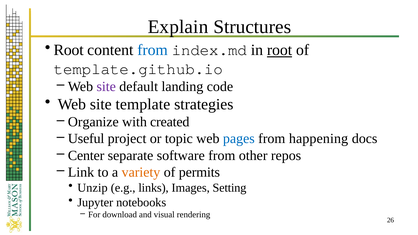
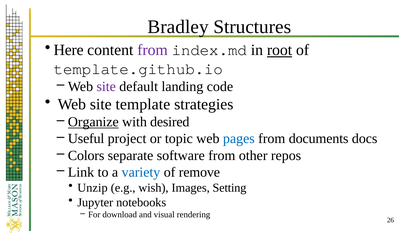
Explain: Explain -> Bradley (178, 27)
Root: Root -> Here (69, 50)
from colour: blue -> purple (152, 50)
Organize underline: none -> present (93, 122)
created: created -> desired (170, 122)
happening: happening -> documents (319, 139)
Center: Center -> Colors (86, 156)
variety colour: orange -> blue (141, 172)
permits: permits -> remove (199, 172)
links: links -> wish (154, 188)
